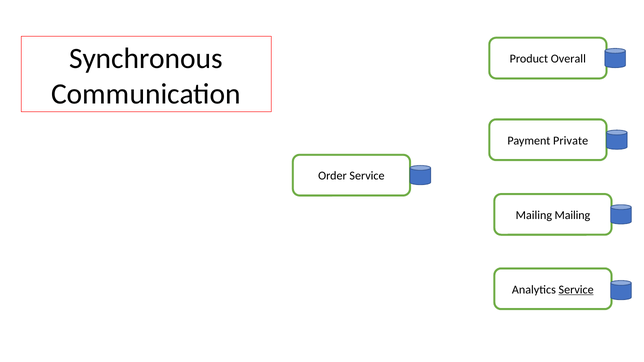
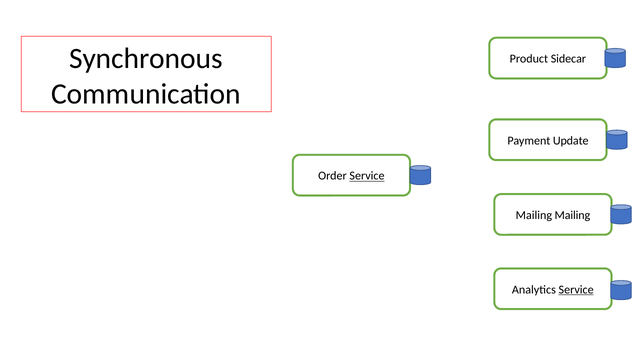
Overall: Overall -> Sidecar (568, 59)
Private: Private -> Update (571, 141)
Service underline: none -> present (367, 176)
